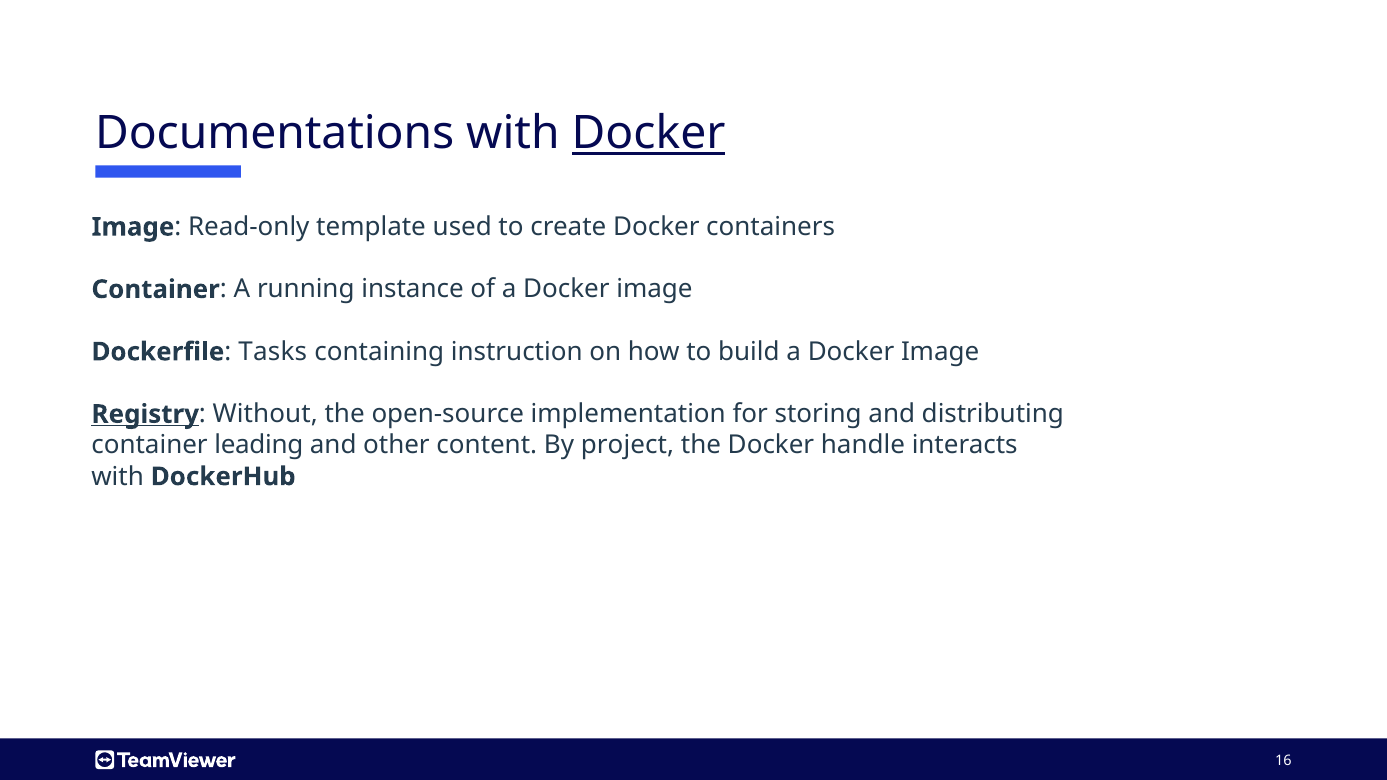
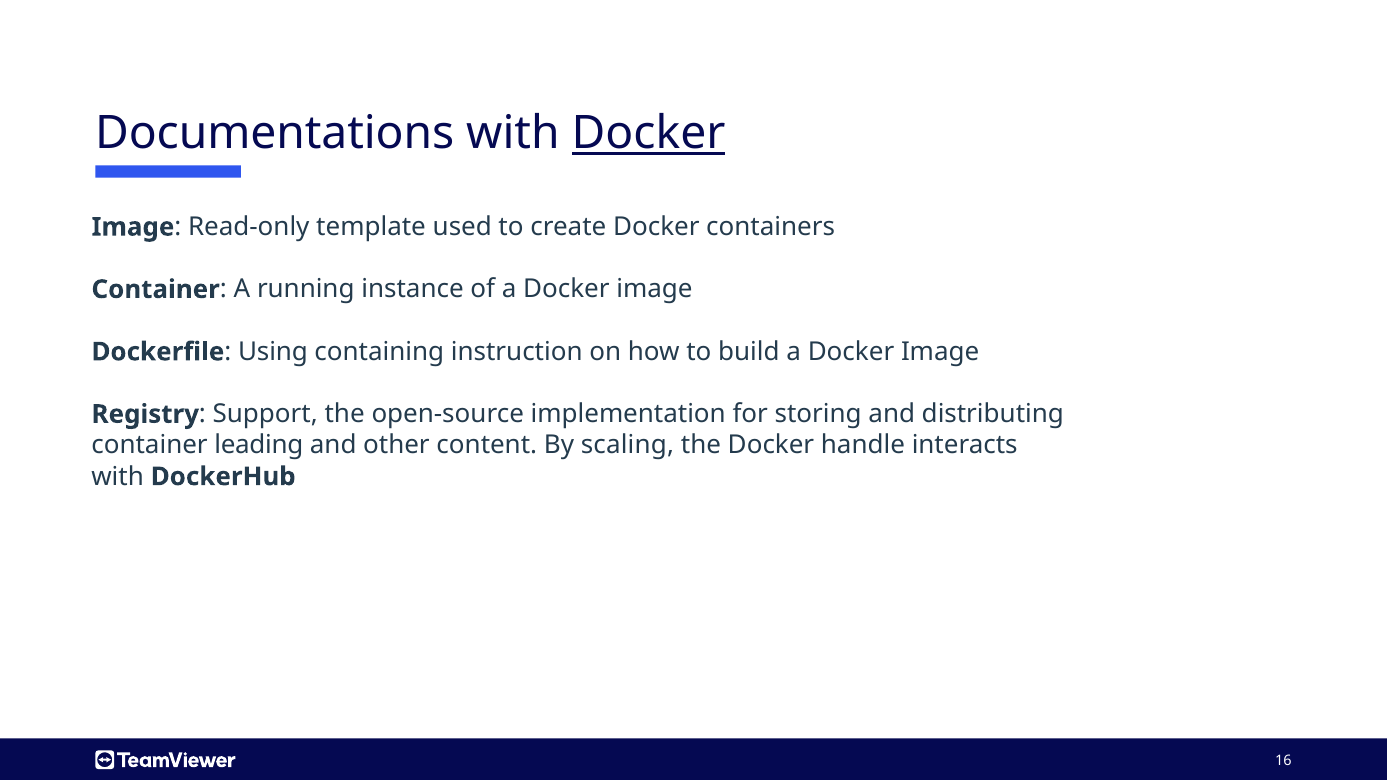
Tasks: Tasks -> Using (273, 352)
Registry underline: present -> none (145, 414)
Without: Without -> Support (265, 414)
project: project -> scaling (627, 446)
